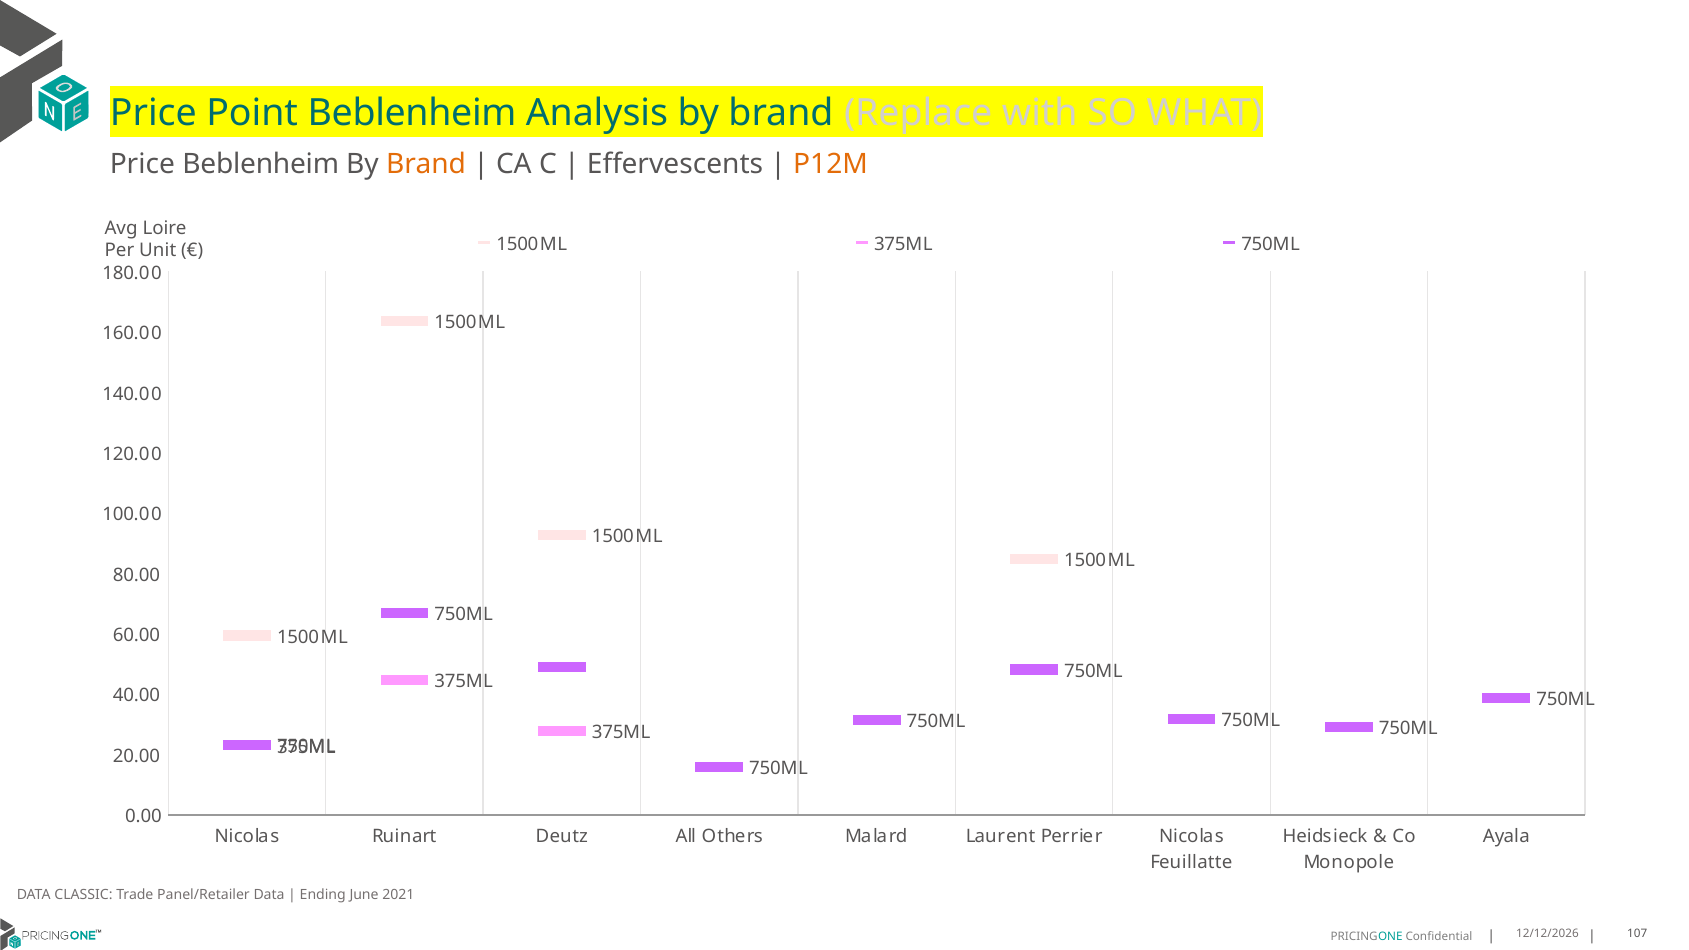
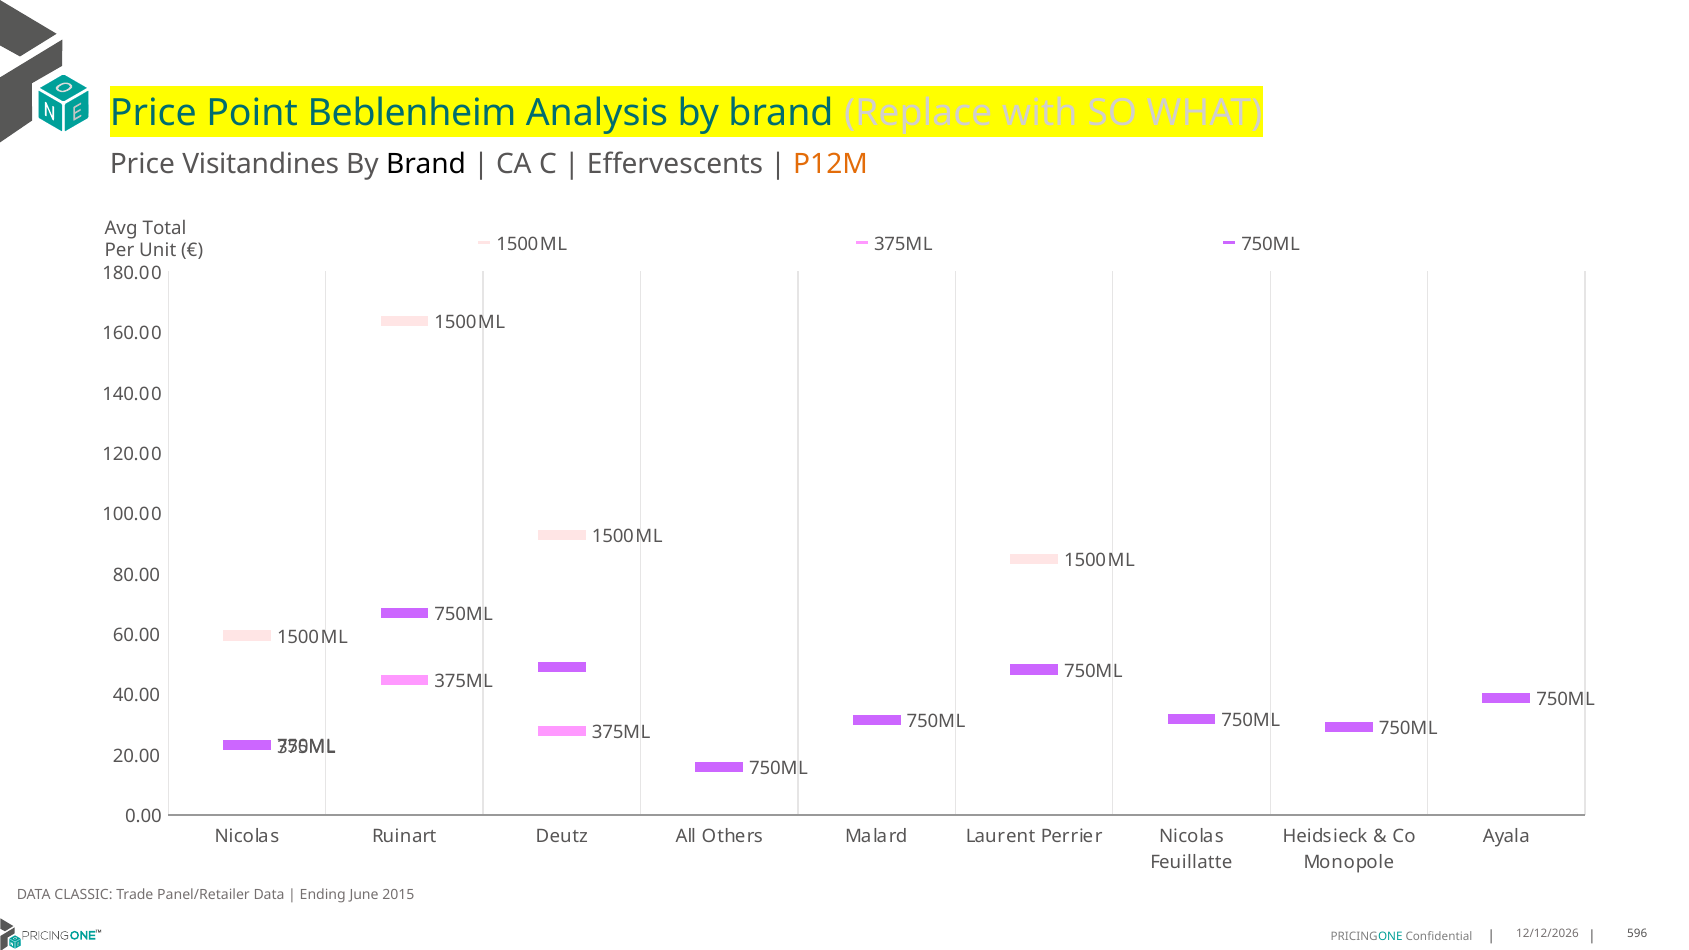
Price Beblenheim: Beblenheim -> Visitandines (261, 165)
Brand colour: orange -> black (426, 165)
Loire: Loire -> Total (165, 228)
2021: 2021 -> 2015 (398, 895)
107: 107 -> 596 (1637, 934)
